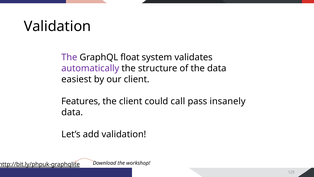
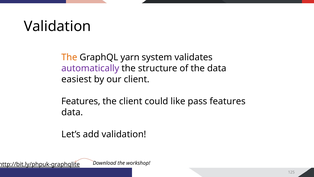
The colour: purple -> orange (69, 57)
float: float -> yarn (130, 57)
call: call -> like (178, 101)
pass insanely: insanely -> features (228, 101)
